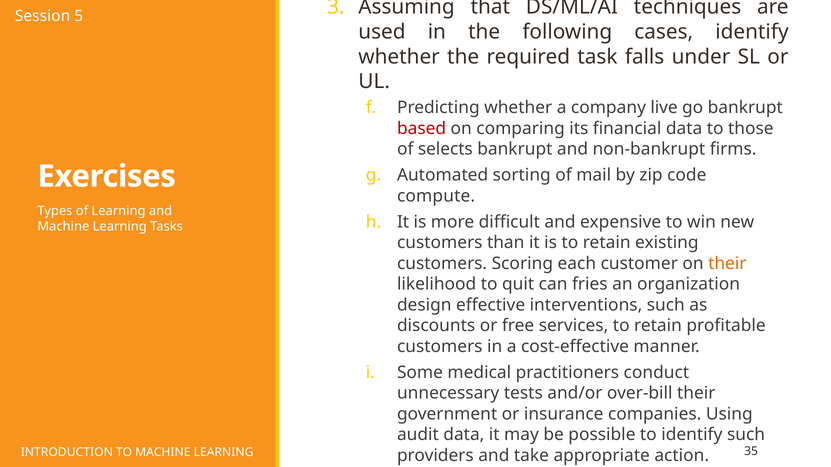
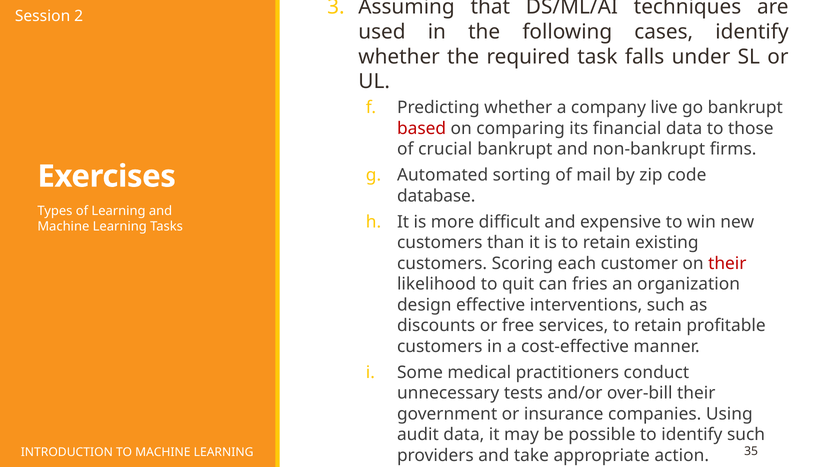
5: 5 -> 2 (79, 16)
selects: selects -> crucial (445, 149)
compute: compute -> database (436, 196)
their colour: orange -> red (727, 264)
